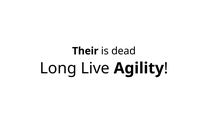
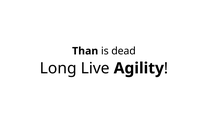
Their: Their -> Than (85, 51)
